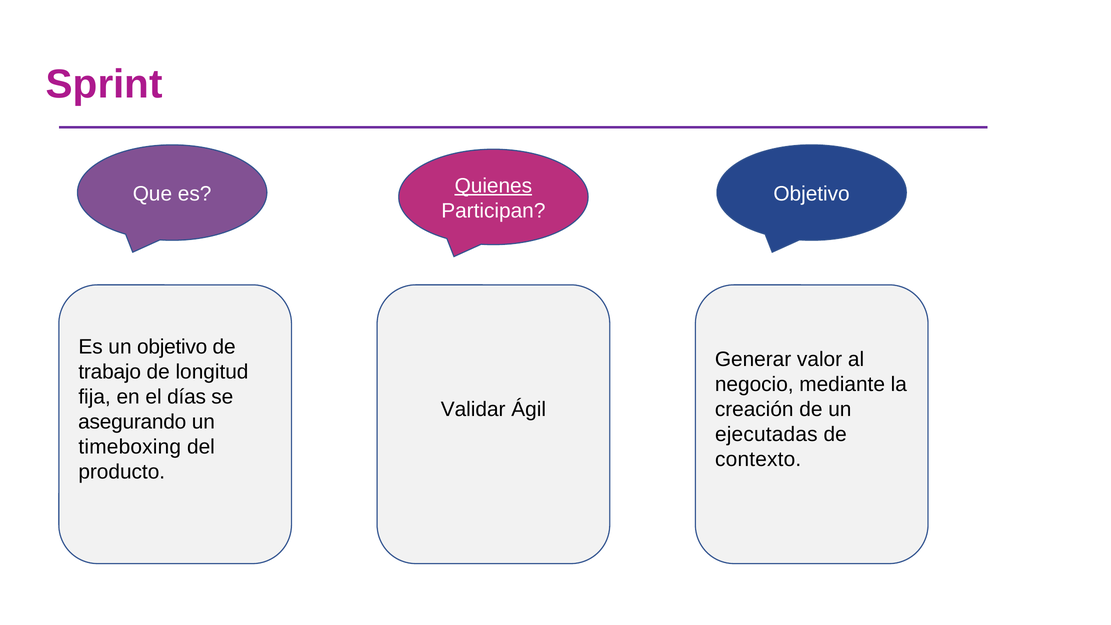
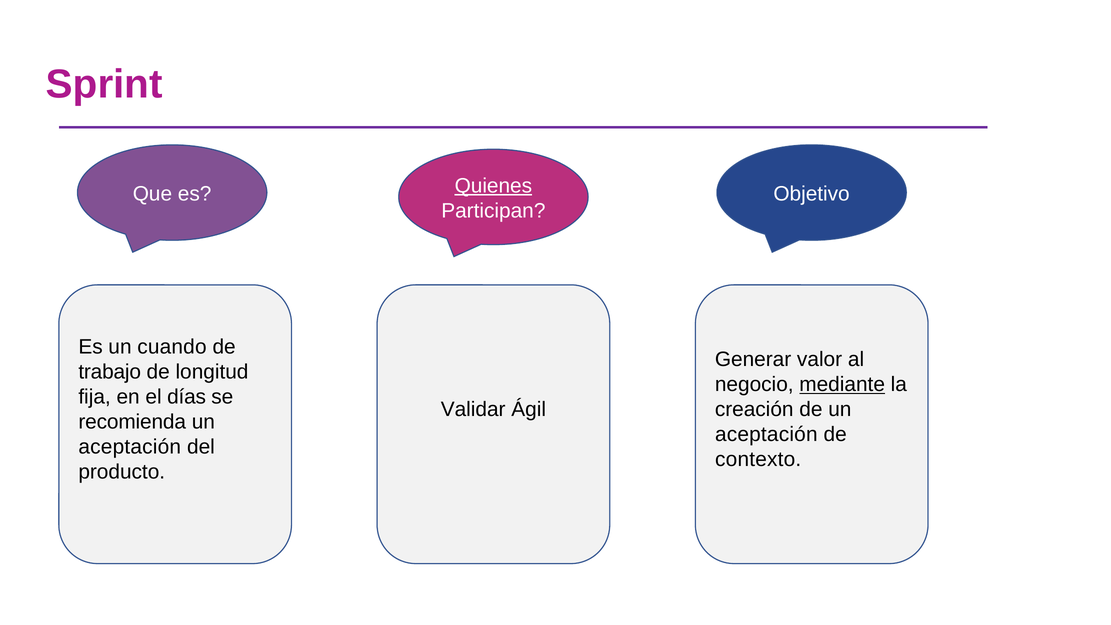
un objetivo: objetivo -> cuando (172, 347)
mediante underline: none -> present (842, 384)
asegurando: asegurando -> recomienda (132, 422)
ejecutadas: ejecutadas -> aceptación (766, 434)
timeboxing: timeboxing -> aceptación (130, 447)
